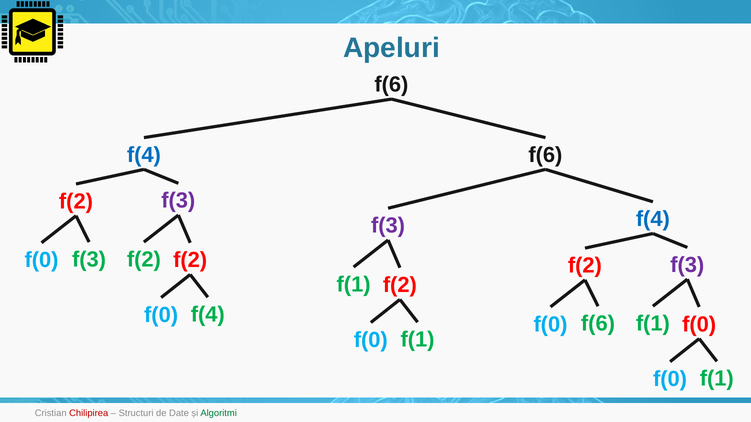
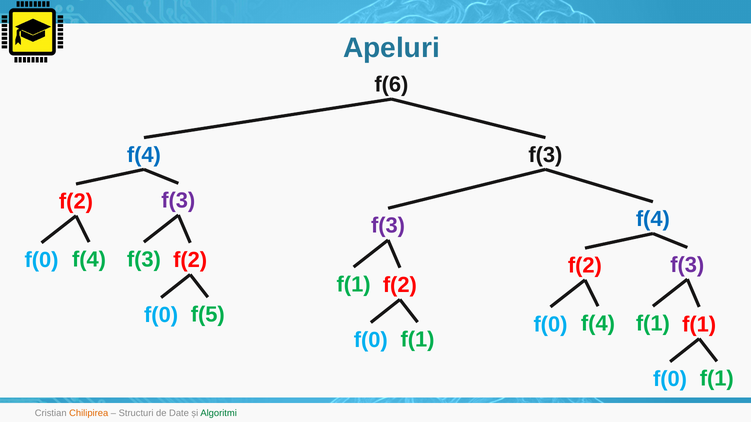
f(6: f(6 -> f(3 (545, 155)
f(2: f(2 -> f(3 (144, 260)
f(3: f(3 -> f(4 (89, 260)
f(0 f(4: f(4 -> f(5 (208, 315)
f(1 f(0: f(0 -> f(1 (699, 325)
f(6: f(6 -> f(4 (598, 324)
Chilipirea colour: red -> orange (89, 413)
